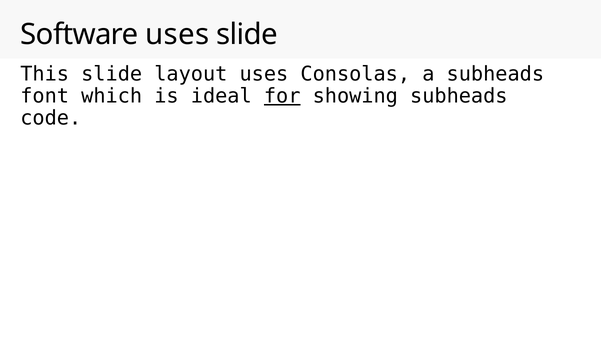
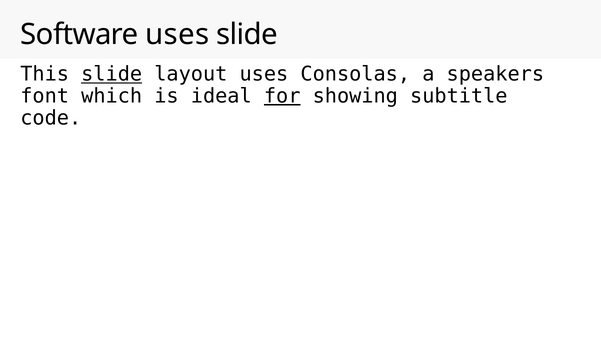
slide underline: none -> present (112, 74)
a subheads: subheads -> speakers (495, 74)
showing subheads: subheads -> subtitle (459, 96)
